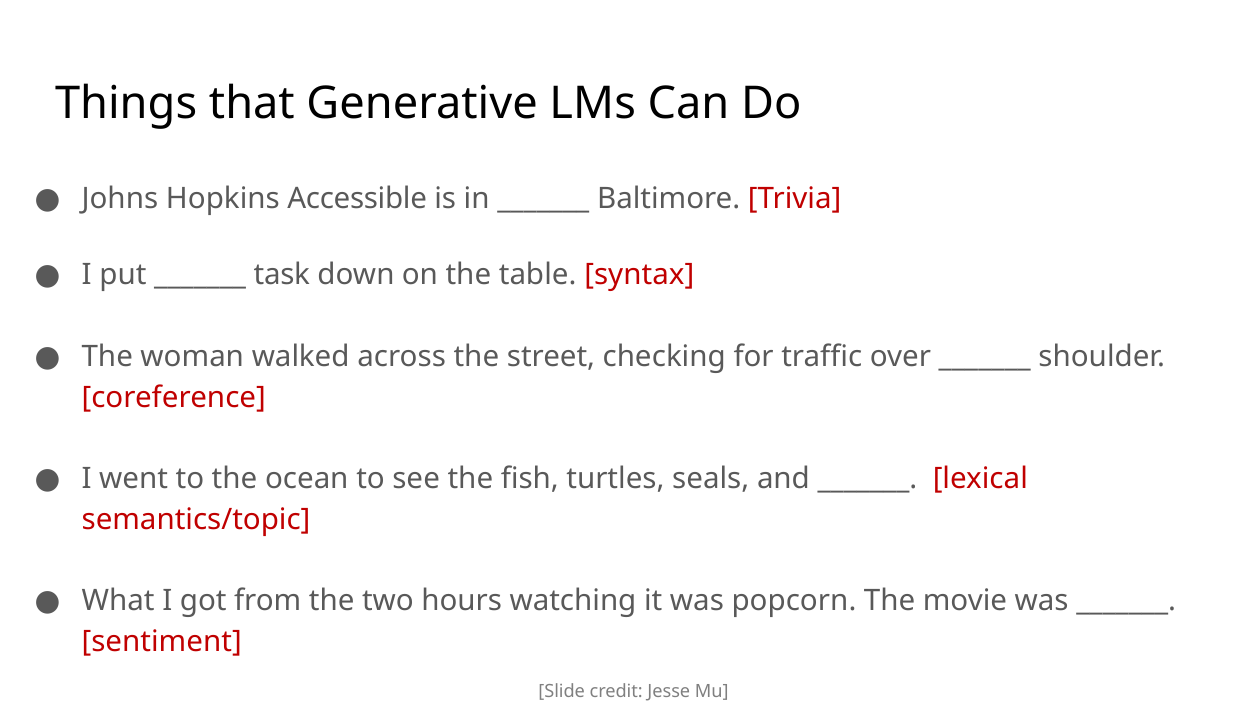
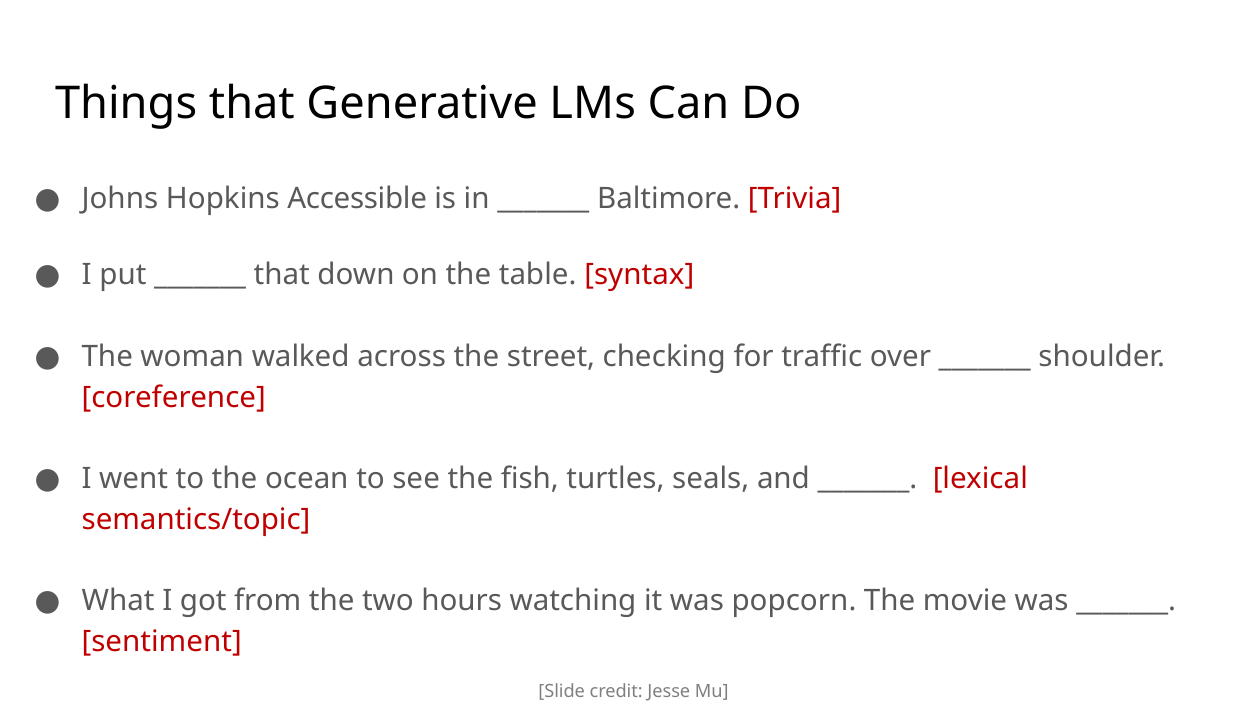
task: task -> that (282, 275)
